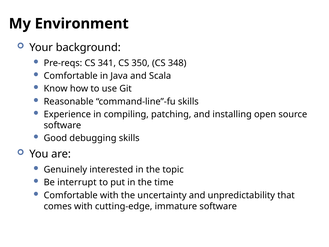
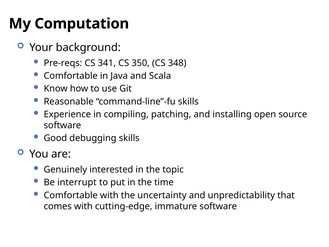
Environment: Environment -> Computation (82, 24)
